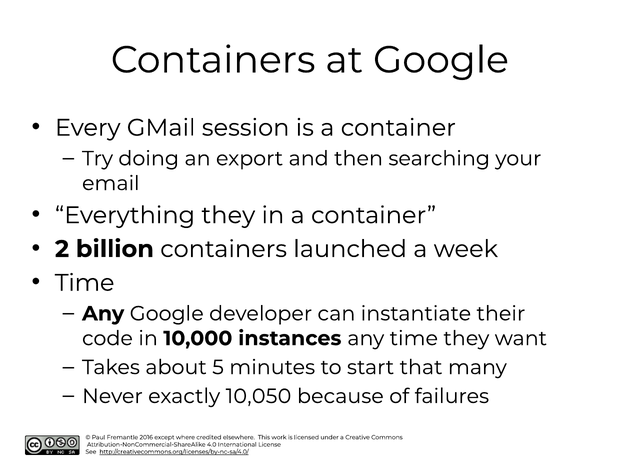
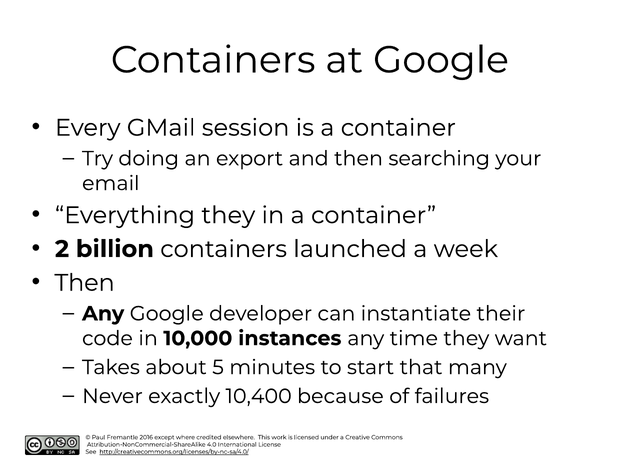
Time: Time -> Then (85, 283)
10,050: 10,050 -> 10,400 (259, 396)
